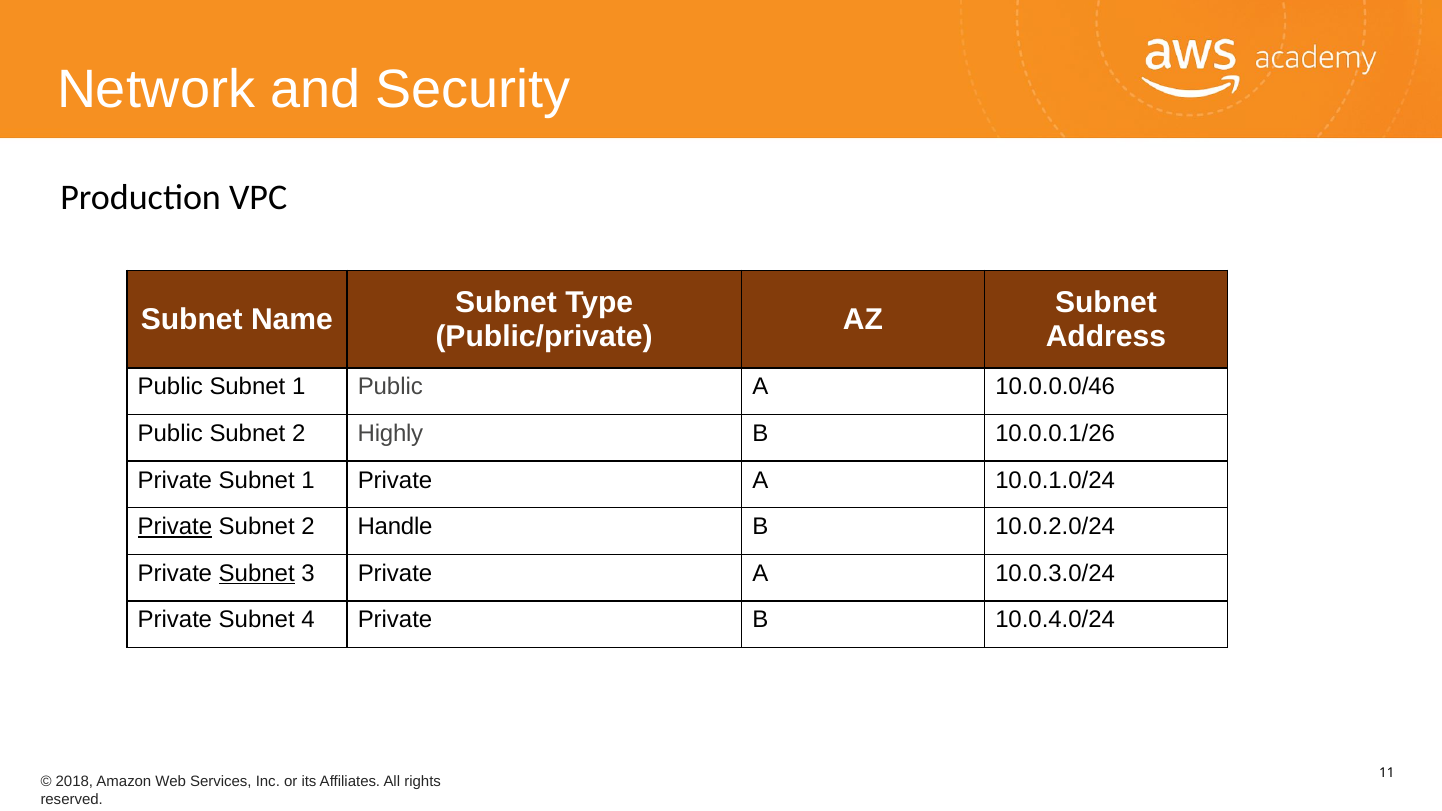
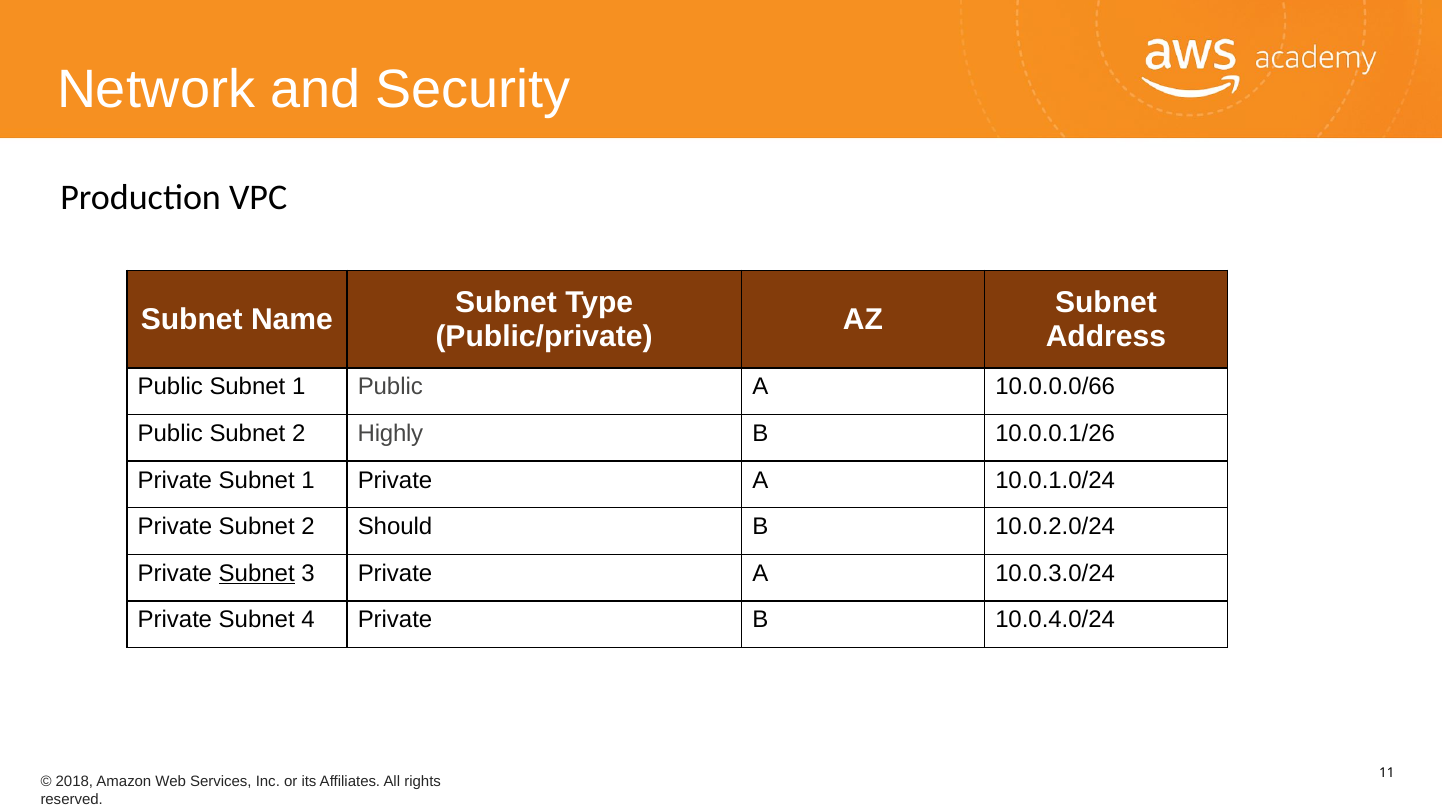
10.0.0.0/46: 10.0.0.0/46 -> 10.0.0.0/66 (1055, 387)
Private underline: present -> none (175, 527)
Handle: Handle -> Should (395, 527)
